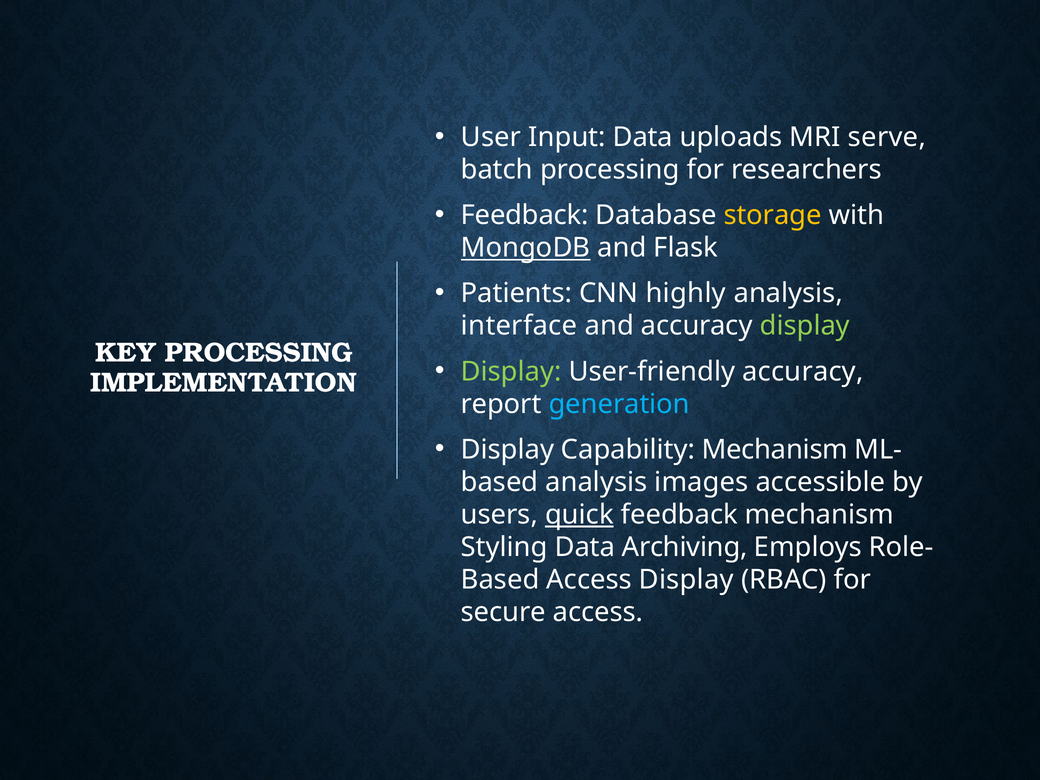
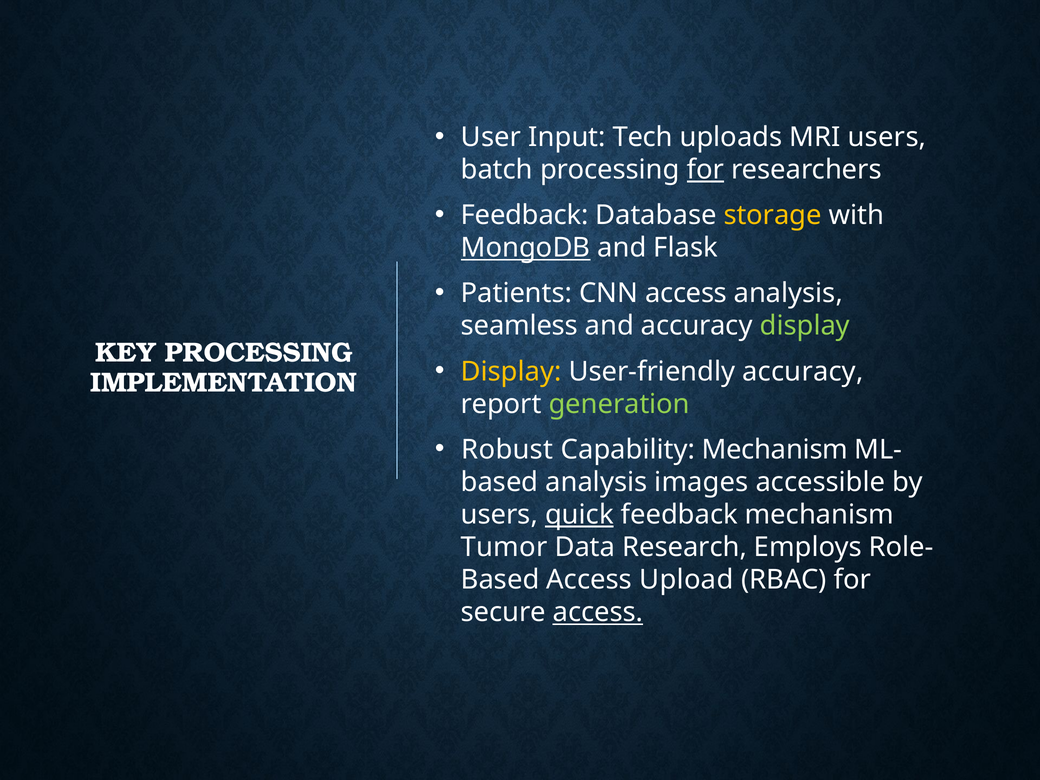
Input Data: Data -> Tech (643, 137)
MRI serve: serve -> users (887, 137)
for underline: none -> present (706, 170)
CNN highly: highly -> access (686, 293)
interface: interface -> seamless (519, 326)
Display colour: light green -> yellow (511, 371)
generation colour: light blue -> light green (619, 404)
Display: Display -> Robust (507, 450)
Styling: Styling -> Tumor (504, 547)
Archiving: Archiving -> Research (685, 547)
Access Display: Display -> Upload (686, 580)
access underline: none -> present (598, 612)
